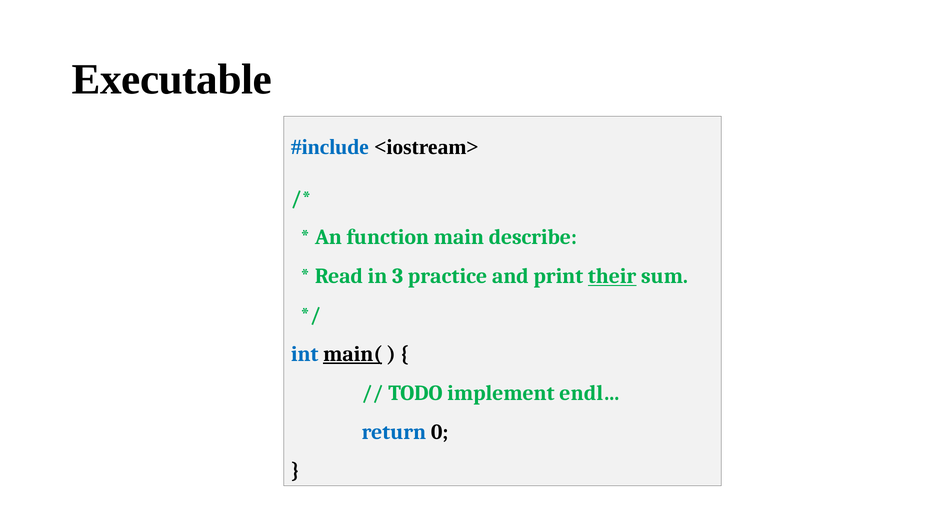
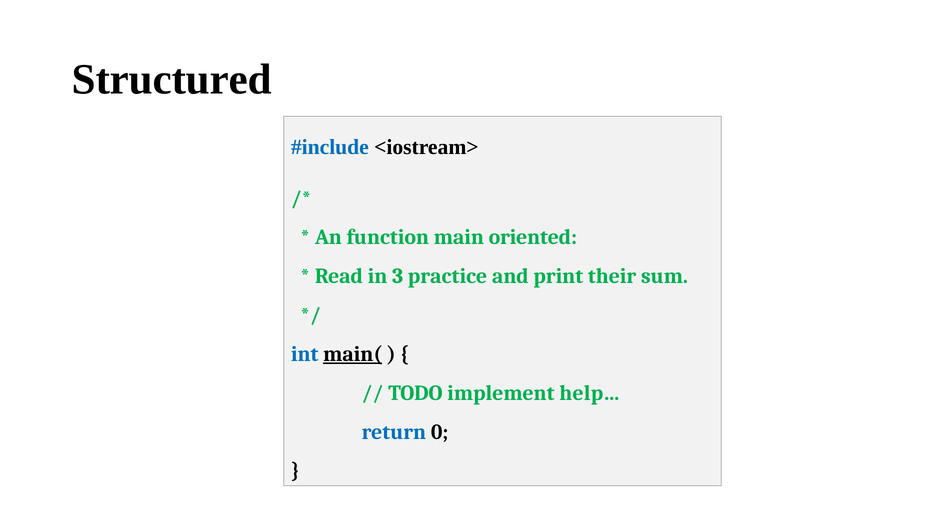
Executable: Executable -> Structured (172, 79)
describe: describe -> oriented (533, 237)
their underline: present -> none (612, 276)
endl…: endl… -> help… (590, 393)
